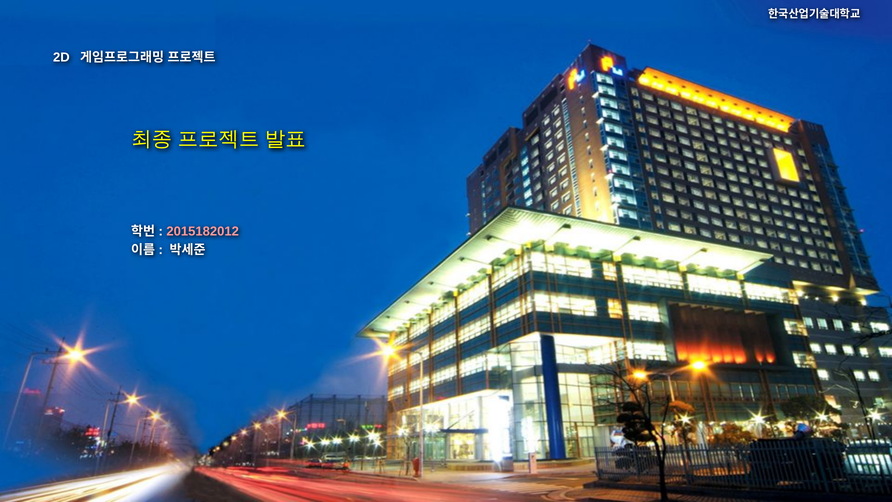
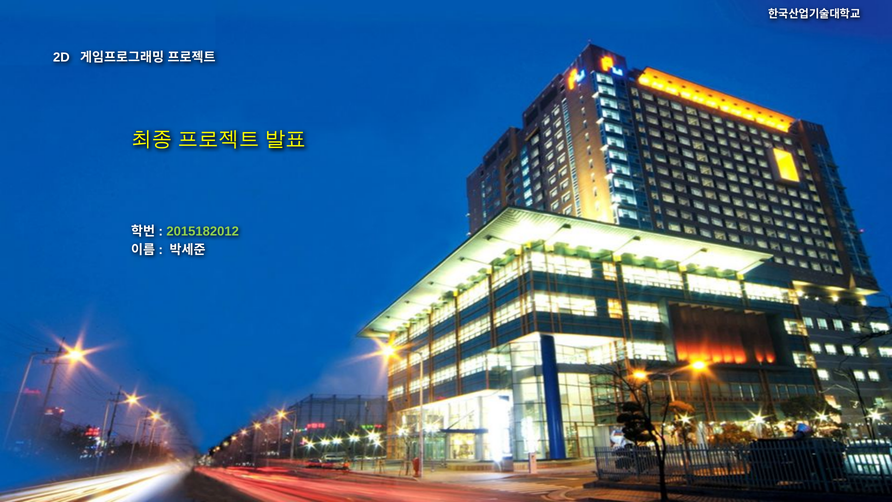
2015182012 colour: pink -> light green (203, 231)
